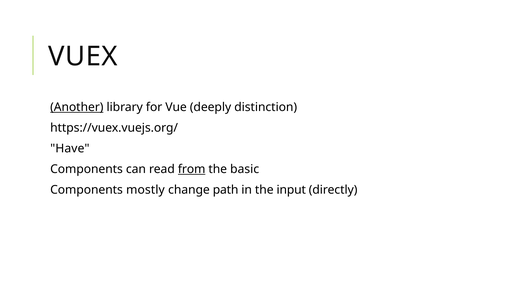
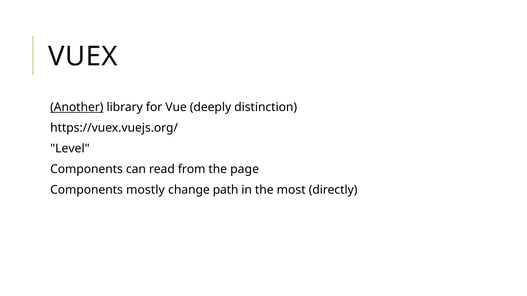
Have: Have -> Level (70, 149)
from underline: present -> none (192, 169)
basic: basic -> page (245, 169)
input: input -> most (291, 190)
